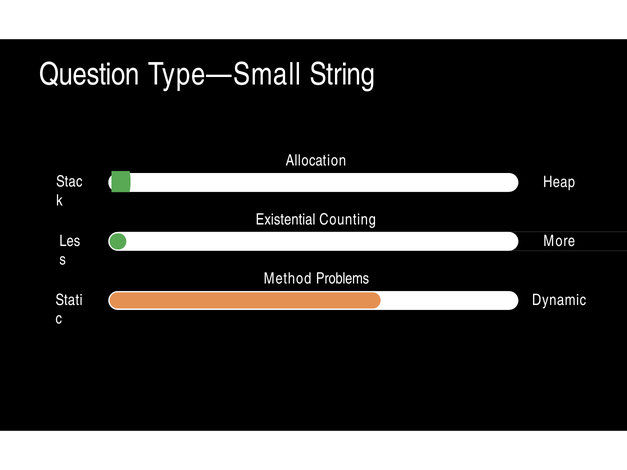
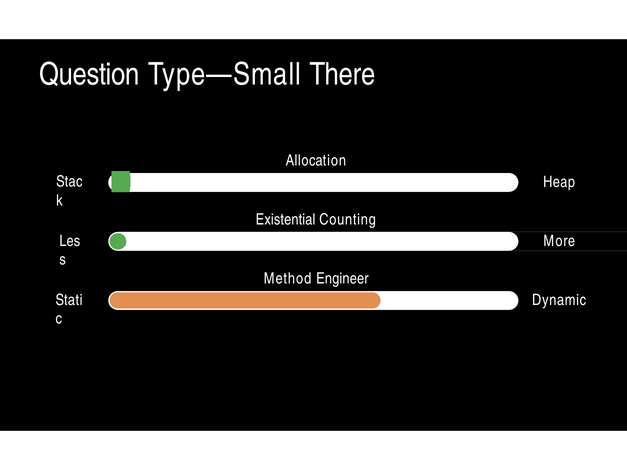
String: String -> There (342, 74)
Problems: Problems -> Engineer (342, 279)
